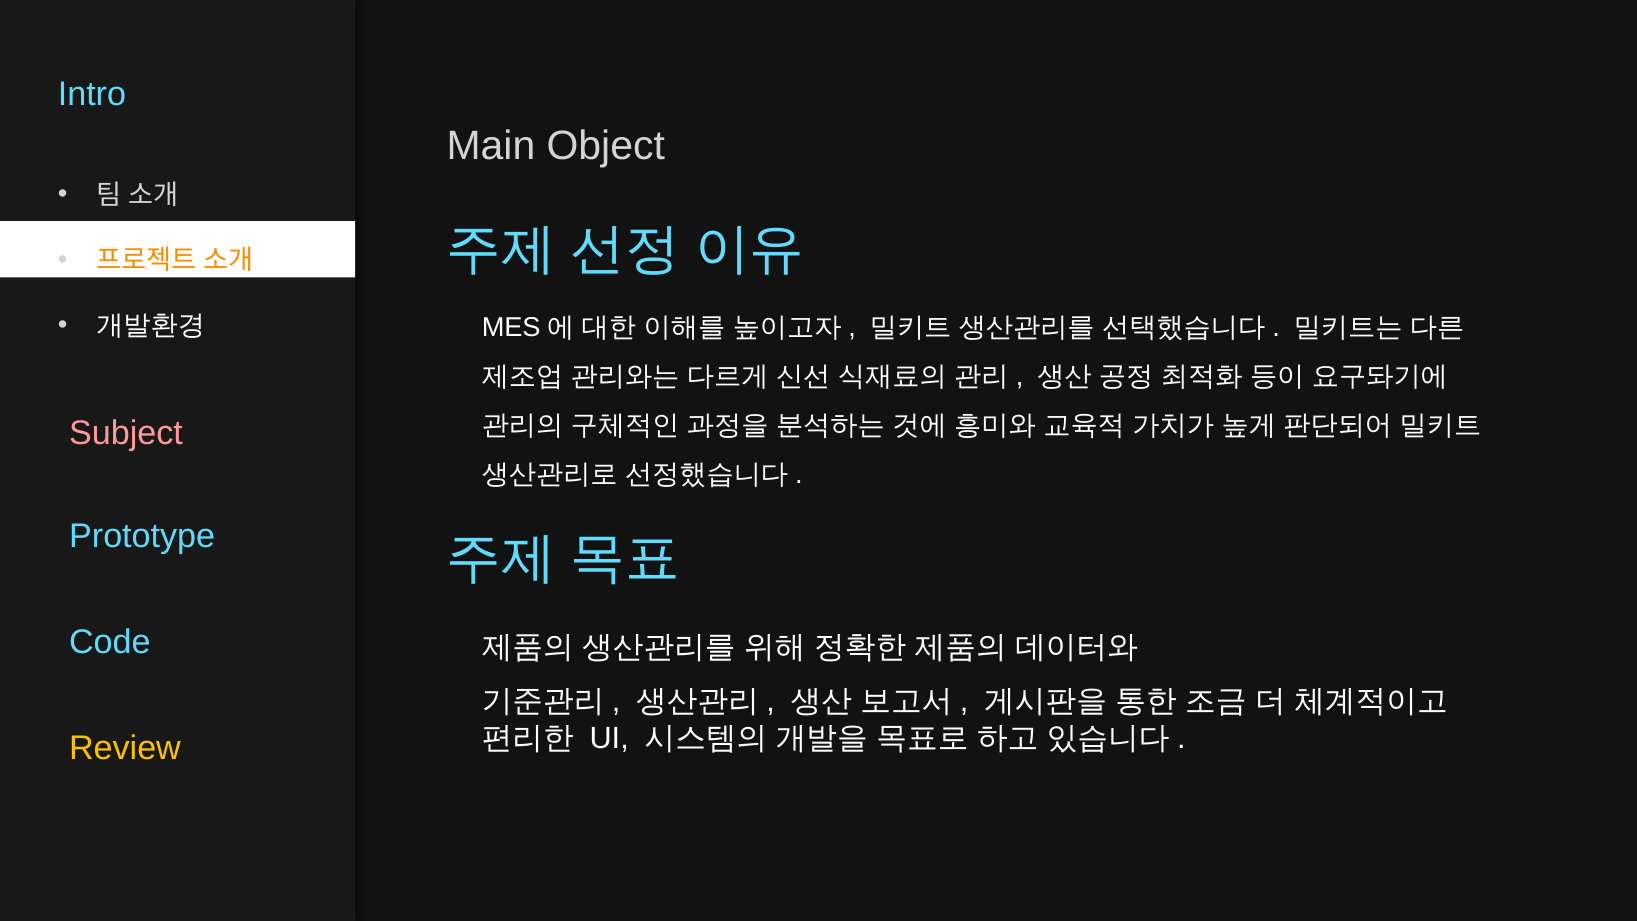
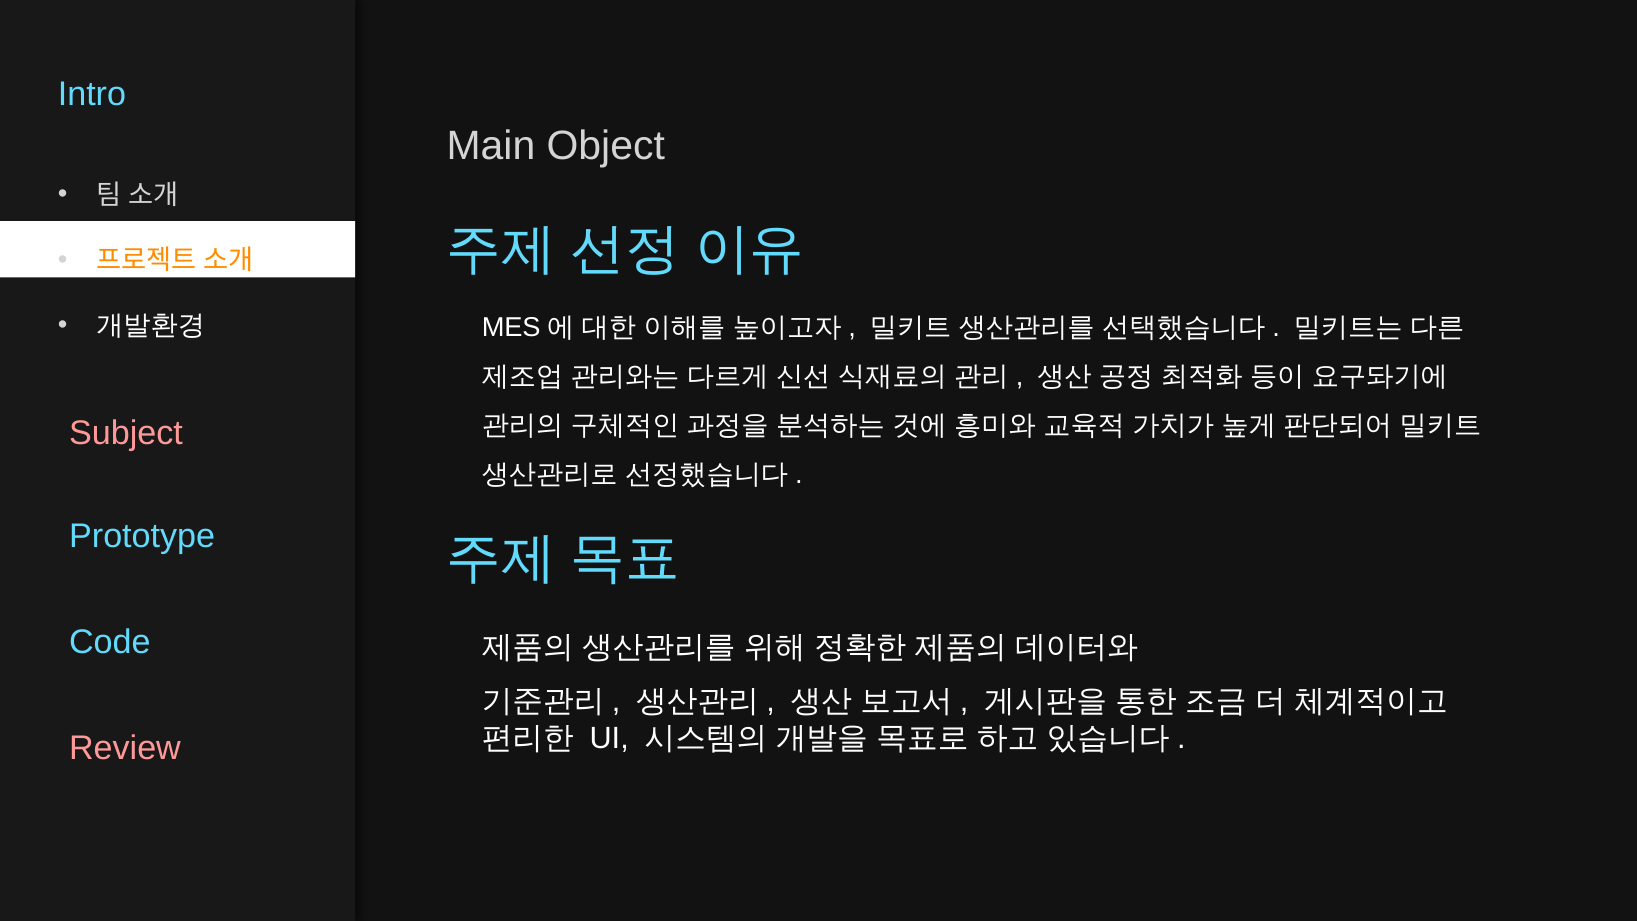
Review colour: yellow -> pink (125, 748)
